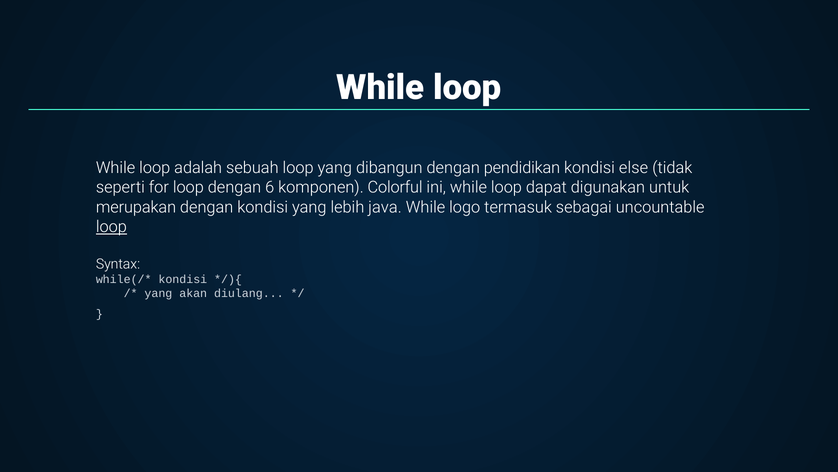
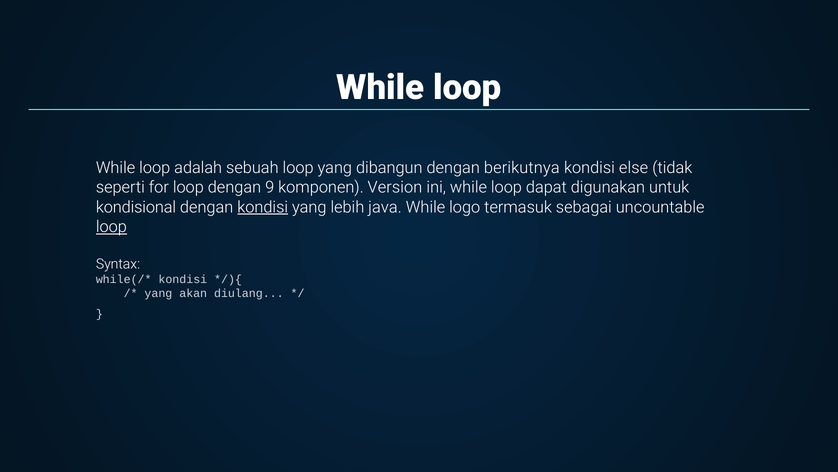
pendidikan: pendidikan -> berikutnya (522, 168)
6: 6 -> 9 (270, 187)
Colorful: Colorful -> Version (395, 187)
merupakan: merupakan -> kondisional (136, 207)
kondisi underline: none -> present (263, 207)
